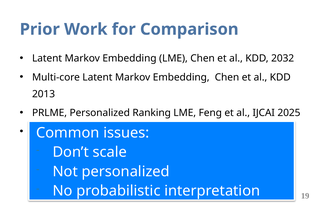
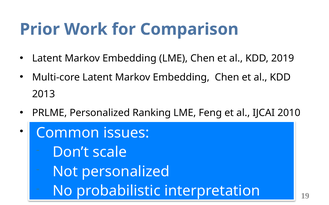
2032: 2032 -> 2019 (283, 59)
IJCAI 2025: 2025 -> 2010 (289, 113)
